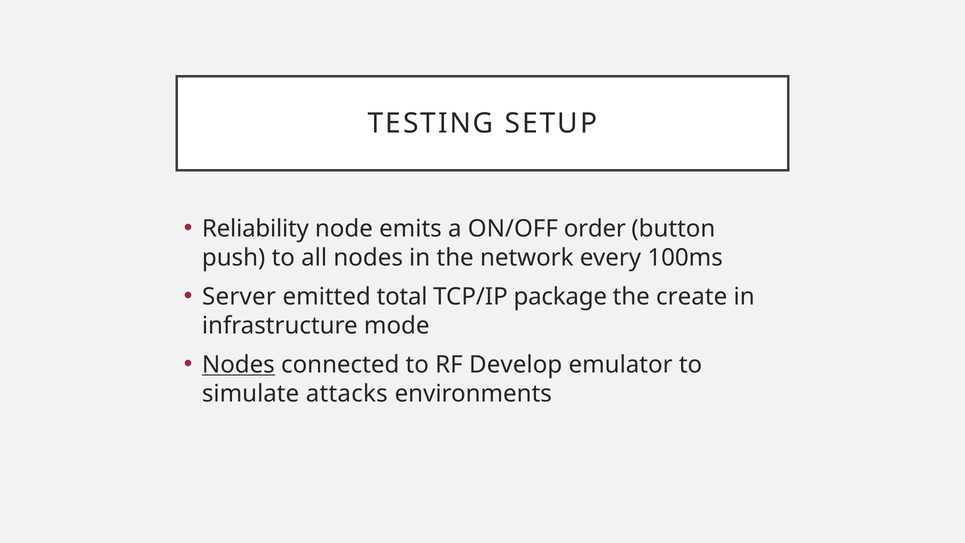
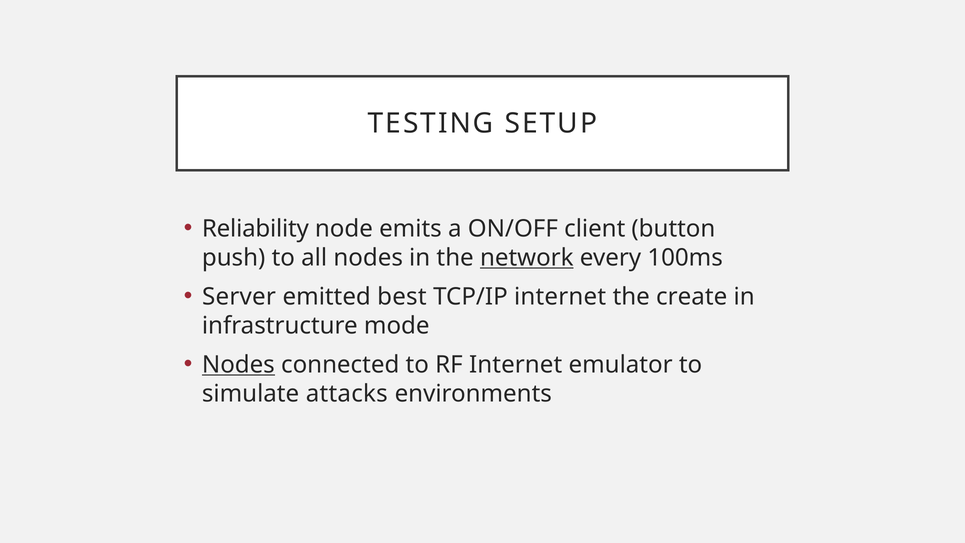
order: order -> client (595, 229)
network underline: none -> present (527, 258)
total: total -> best (402, 297)
TCP/IP package: package -> internet (560, 297)
RF Develop: Develop -> Internet (516, 365)
